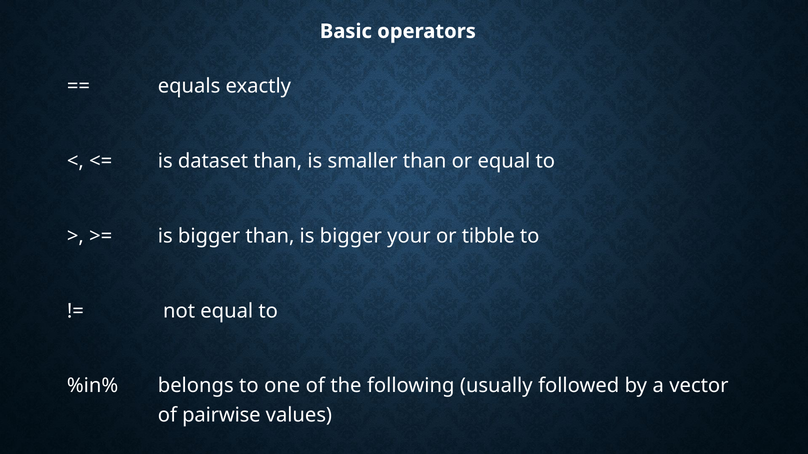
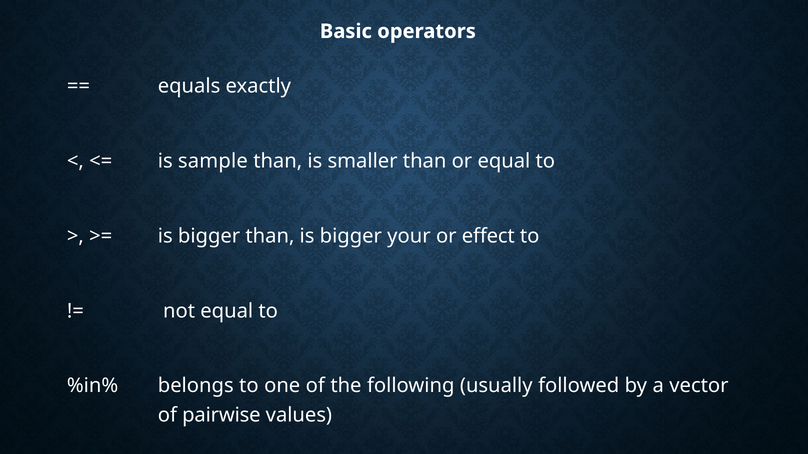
dataset: dataset -> sample (213, 161)
tibble: tibble -> effect (488, 236)
